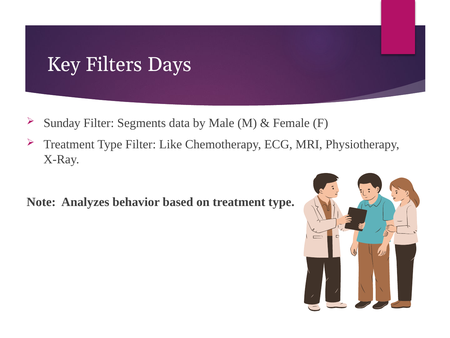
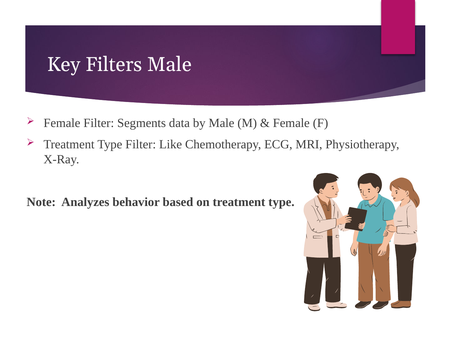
Filters Days: Days -> Male (169, 64)
Sunday: Sunday -> Female (62, 123)
